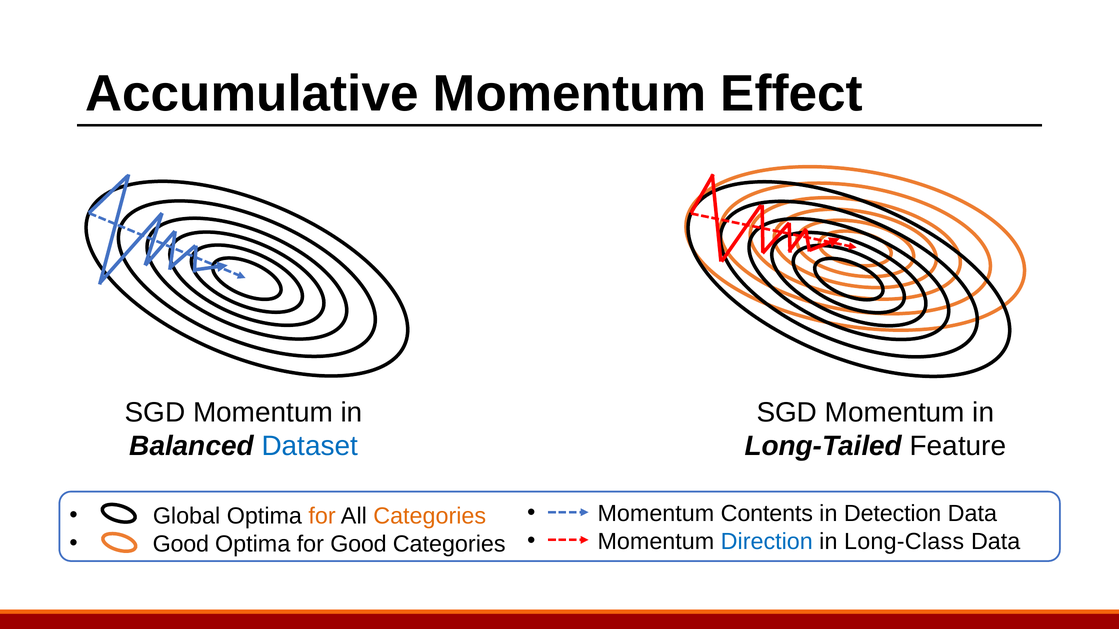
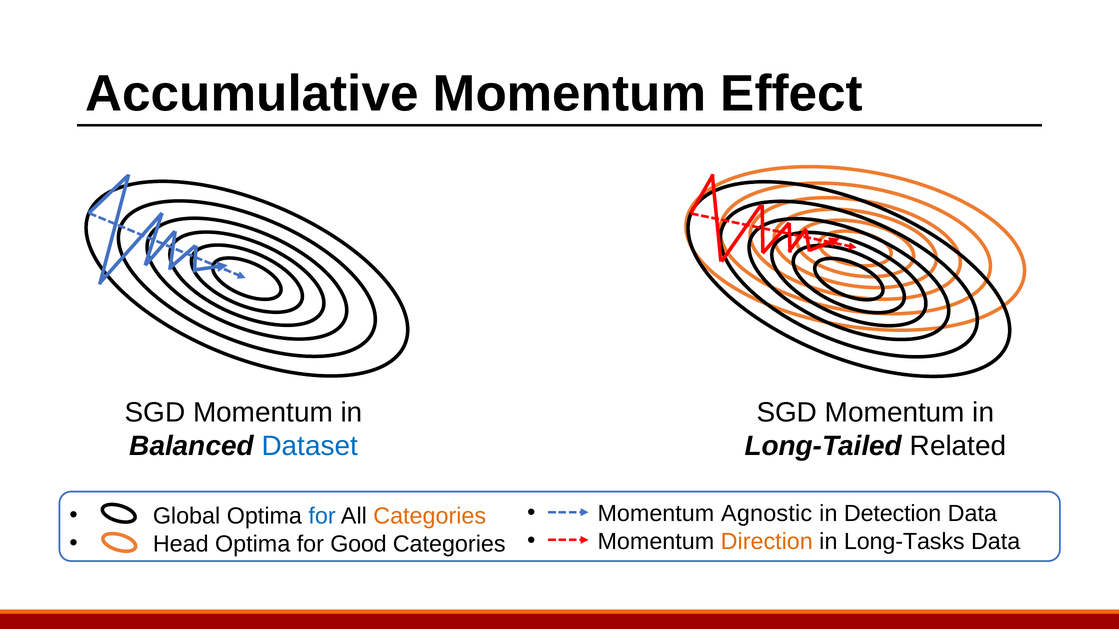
Feature: Feature -> Related (958, 446)
Contents: Contents -> Agnostic (767, 514)
for colour: orange -> blue (322, 516)
Direction colour: blue -> orange (767, 542)
Long-Class: Long-Class -> Long-Tasks (904, 542)
Good: Good -> Head (181, 544)
